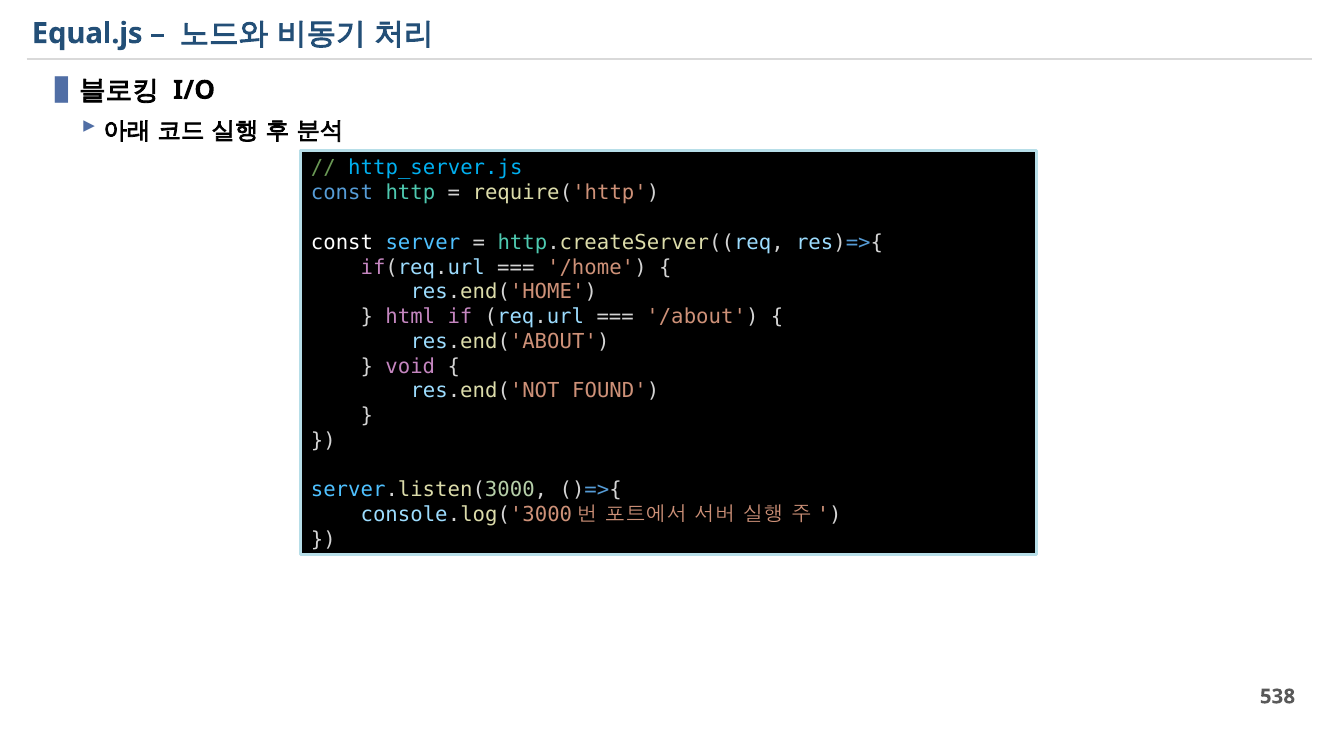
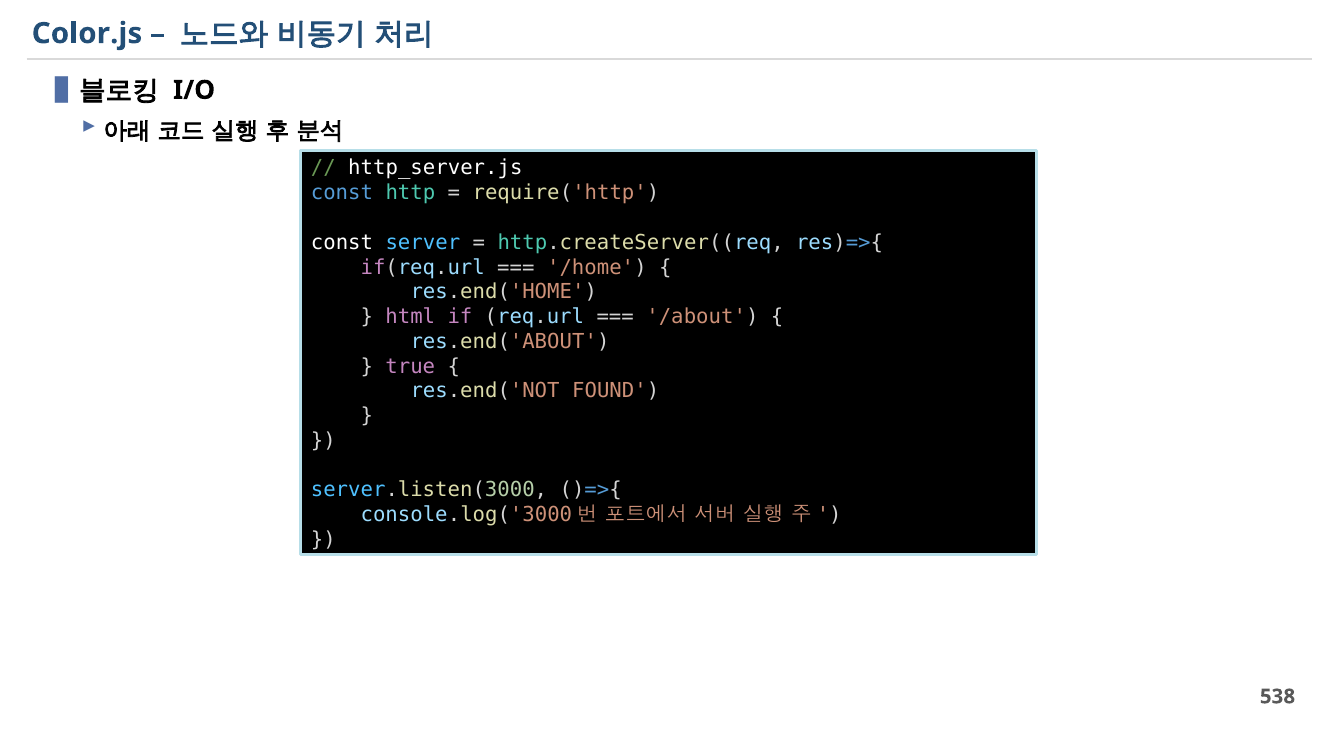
Equal.js: Equal.js -> Color.js (87, 33)
http_server.js colour: light blue -> white (435, 168)
void: void -> true (410, 367)
